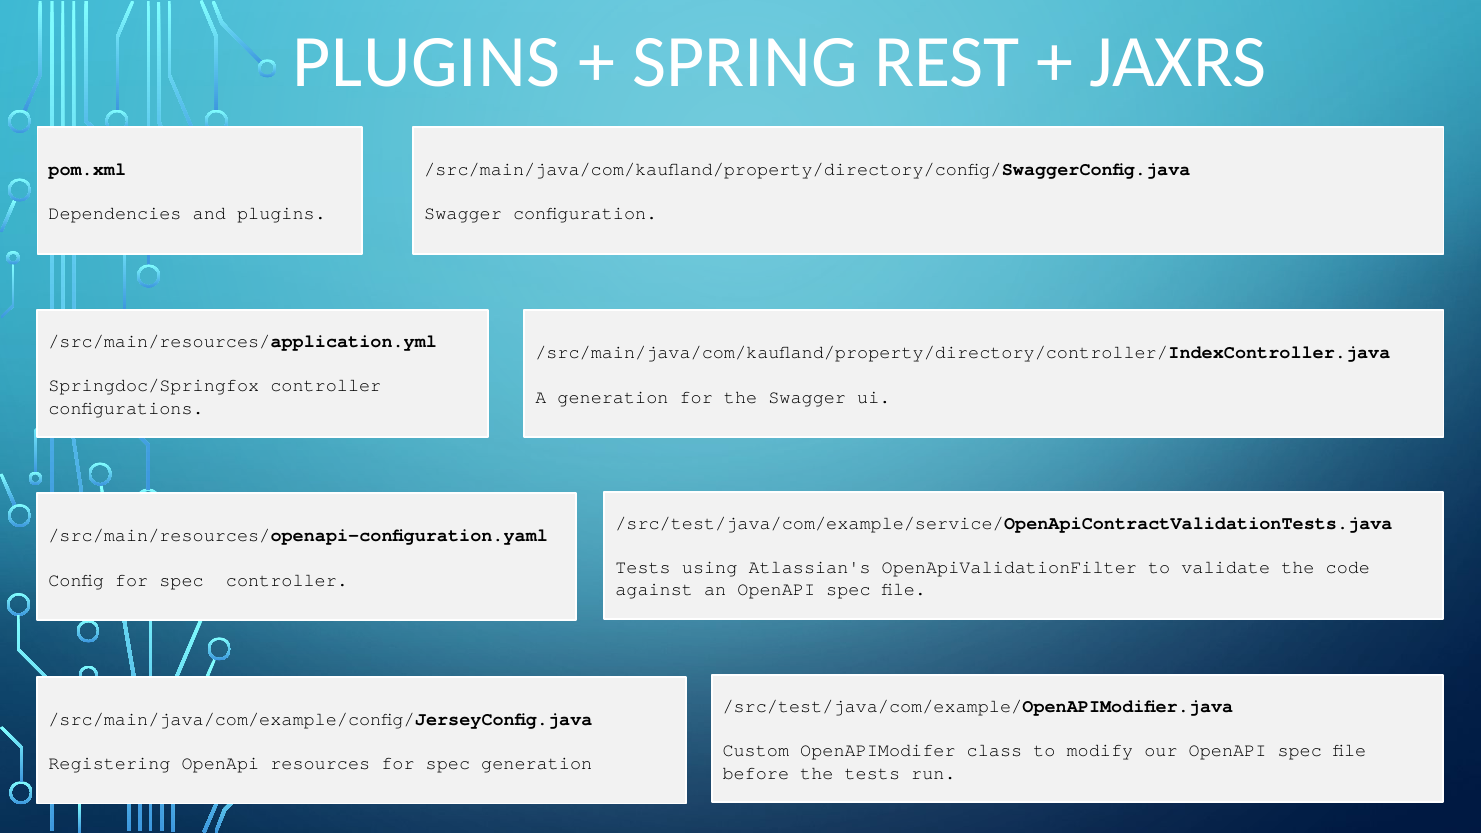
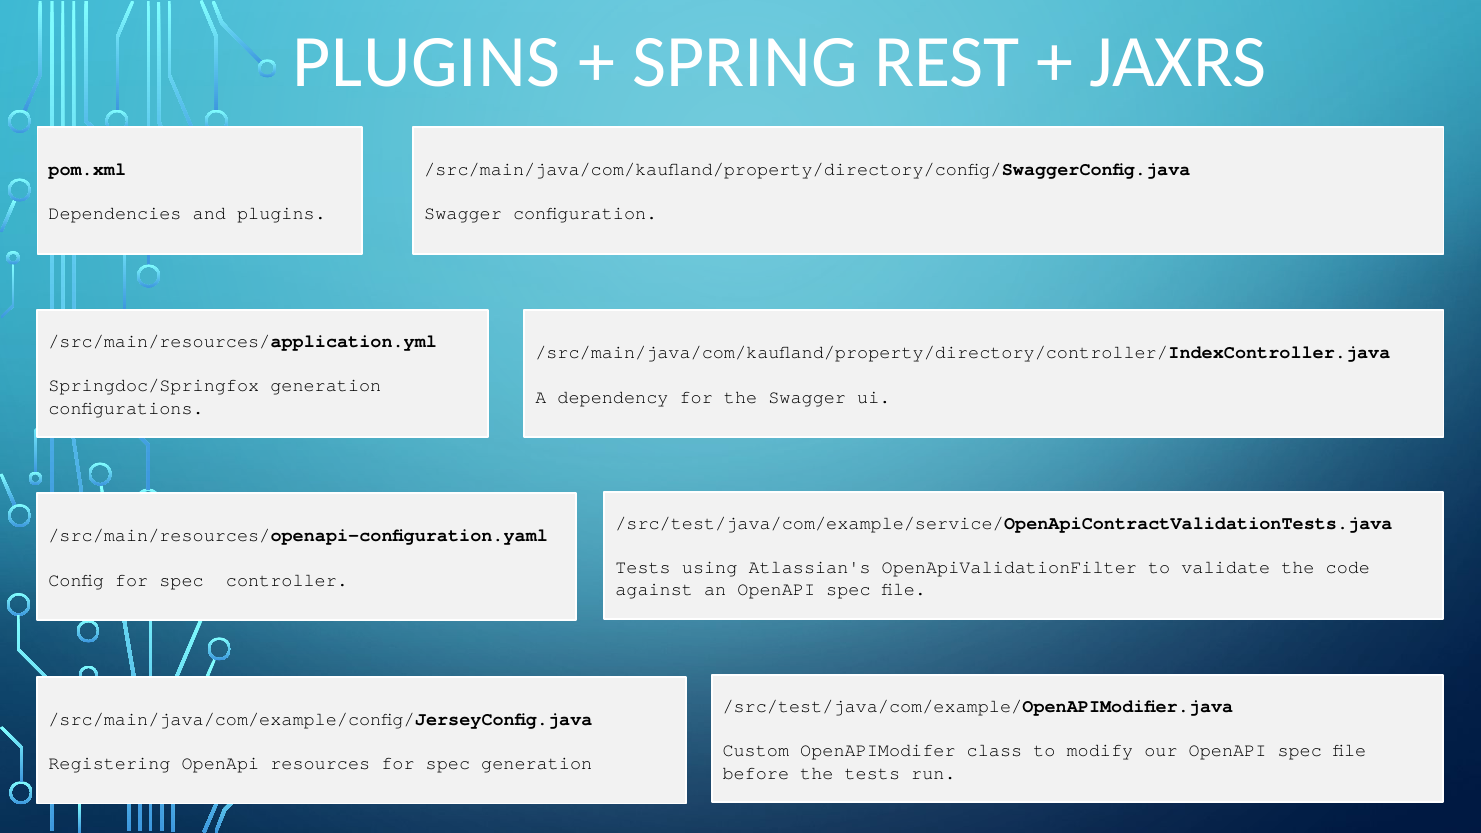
Springdoc/Springfox controller: controller -> generation (326, 386)
A generation: generation -> dependency (613, 397)
